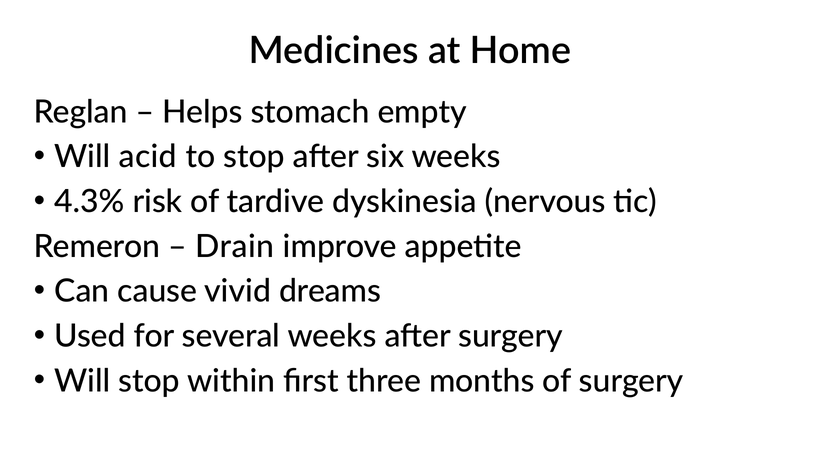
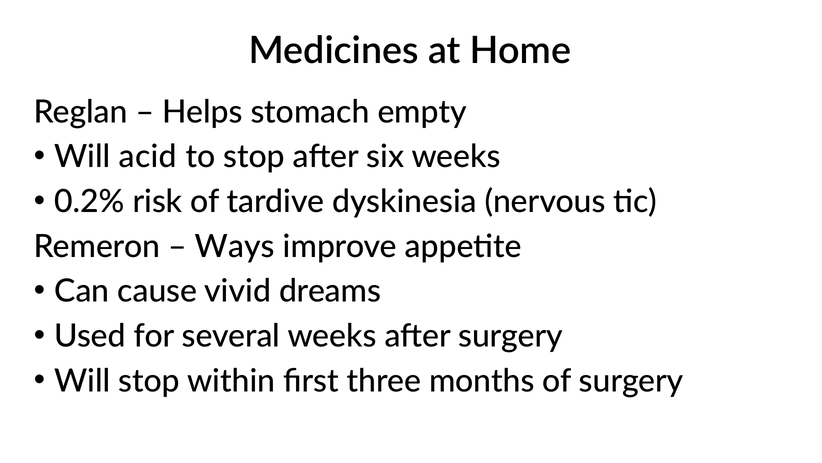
4.3%: 4.3% -> 0.2% (90, 201)
Drain: Drain -> Ways (235, 246)
